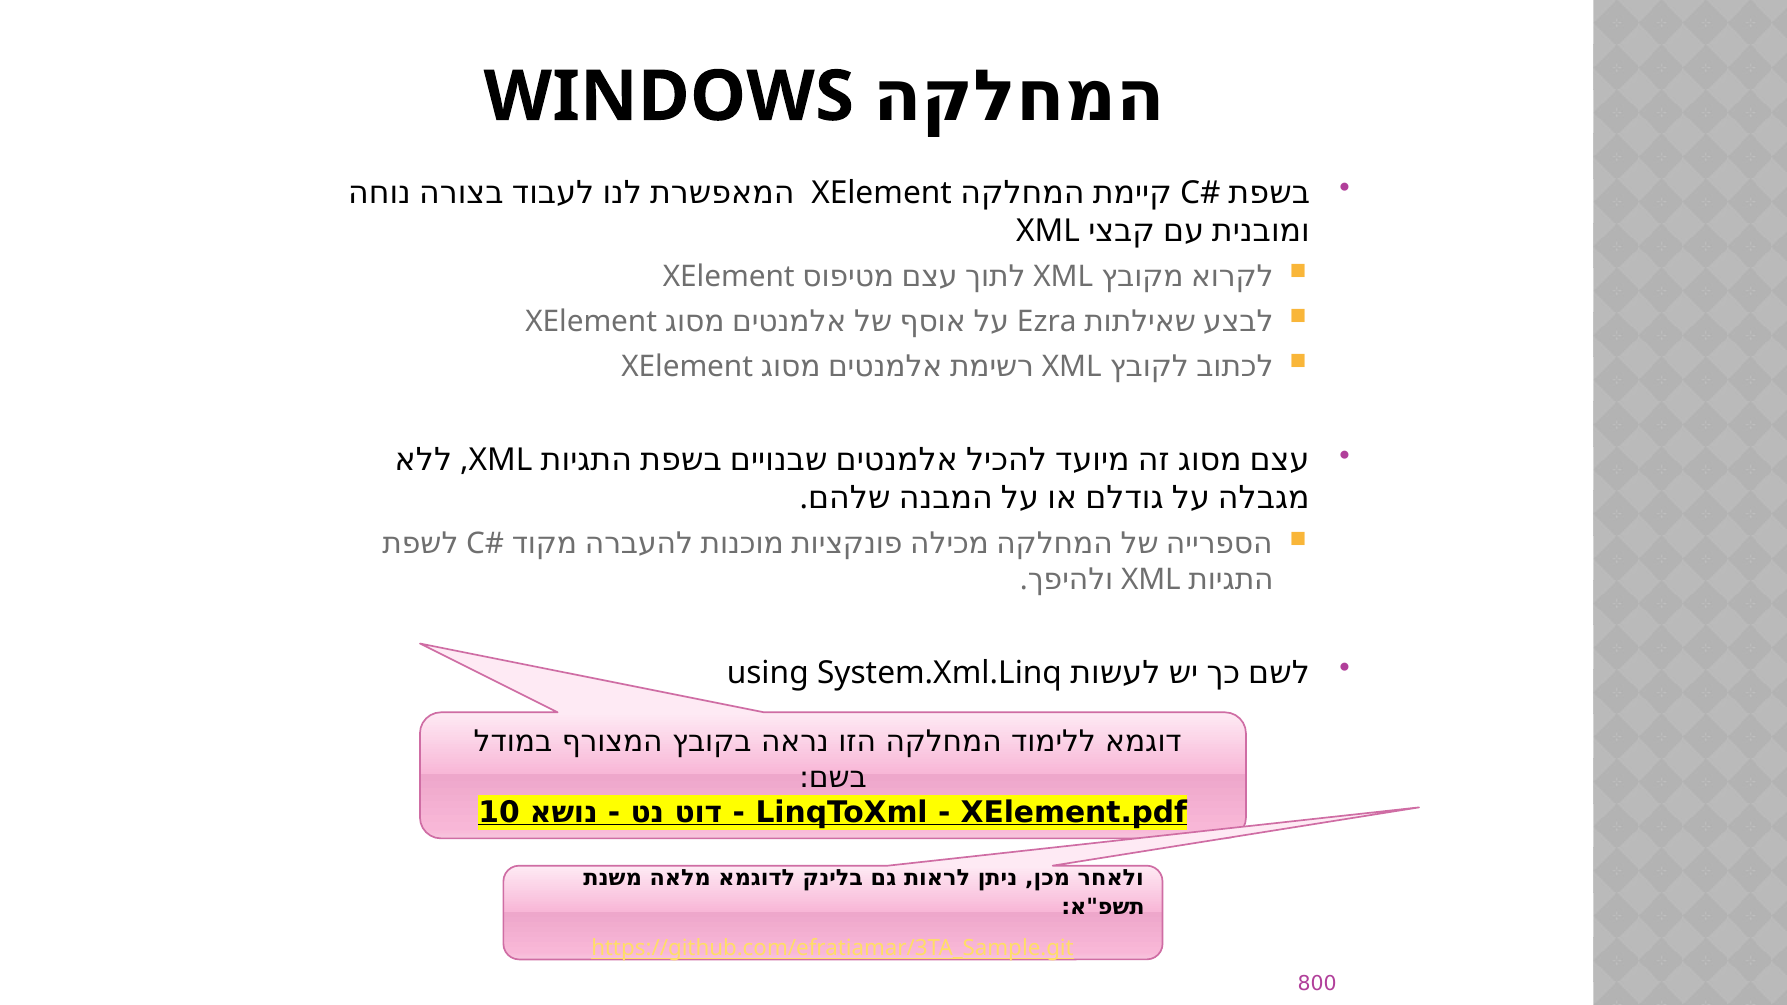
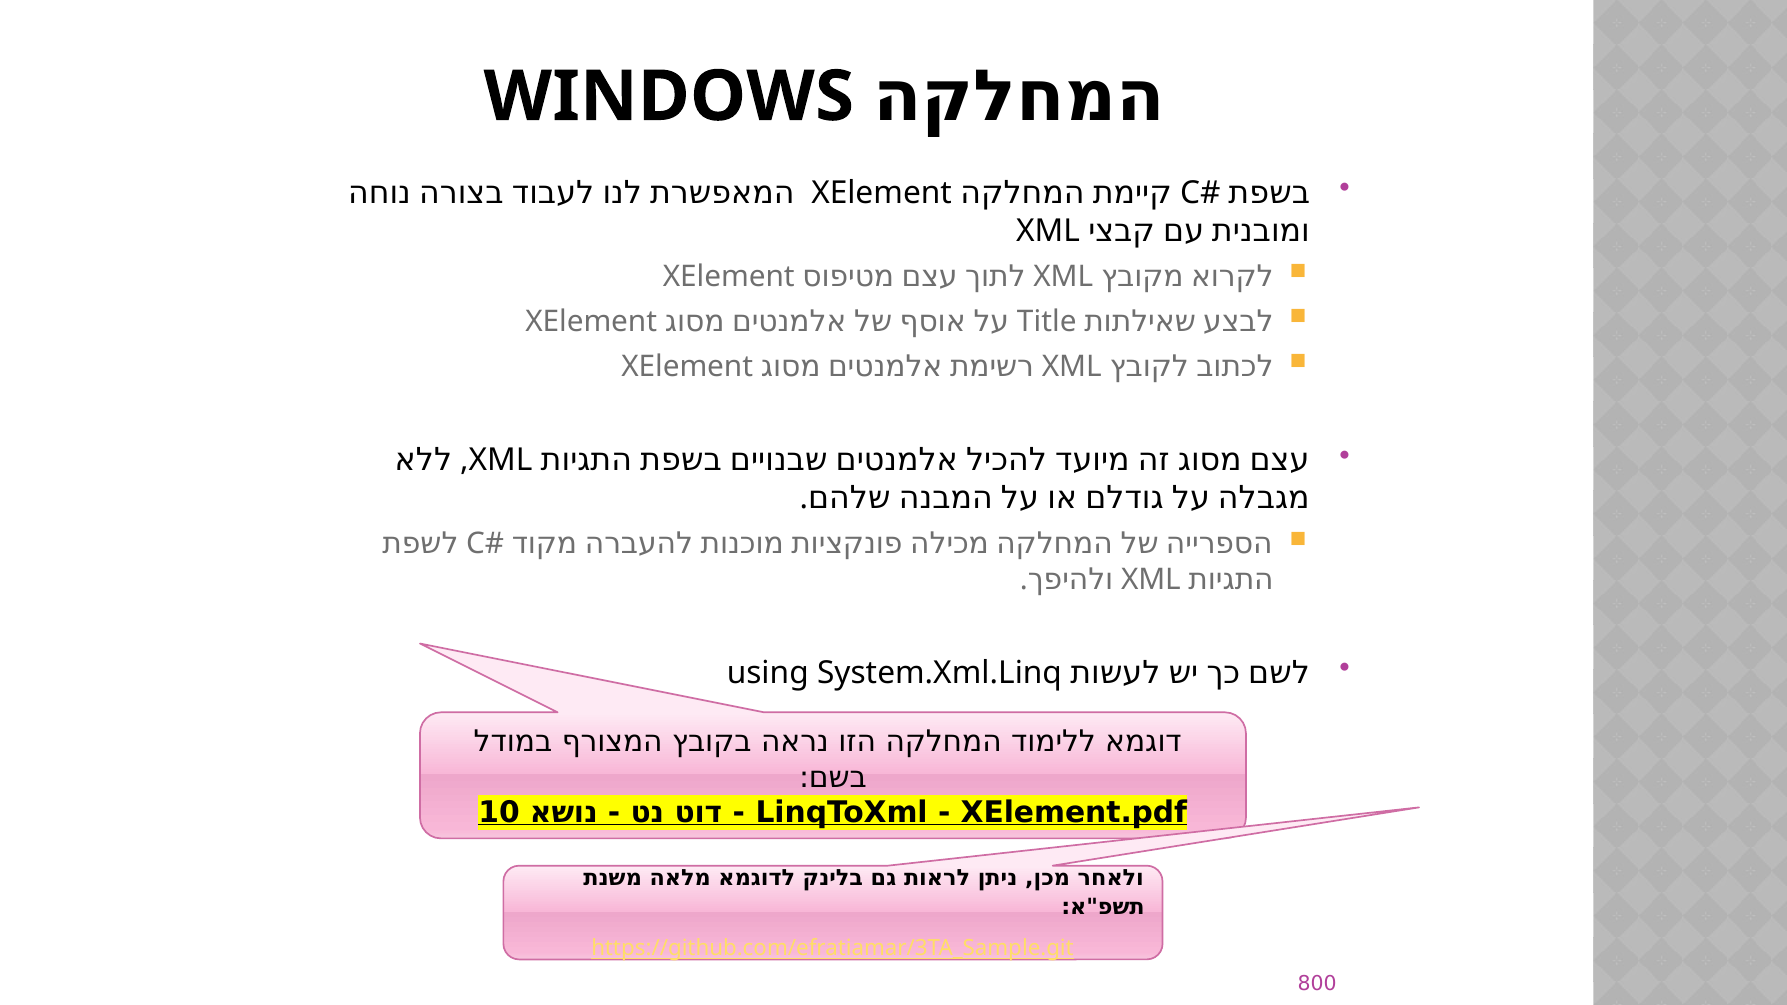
Ezra: Ezra -> Title (1047, 322)
